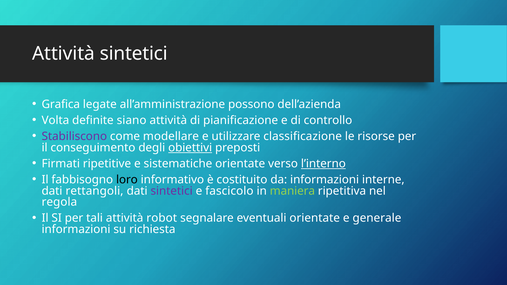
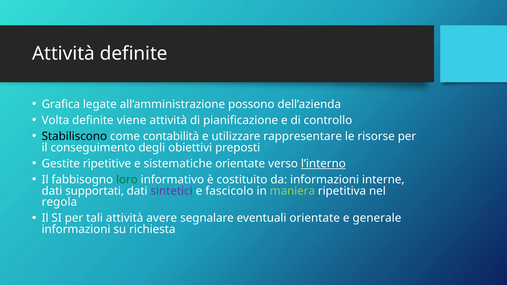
Attività sintetici: sintetici -> definite (134, 54)
siano: siano -> viene (132, 120)
Stabiliscono colour: purple -> black (74, 136)
modellare: modellare -> contabilità (171, 136)
classificazione: classificazione -> rappresentare (303, 136)
obiettivi underline: present -> none (190, 148)
Firmati: Firmati -> Gestite (61, 164)
loro colour: black -> green (127, 180)
rettangoli: rettangoli -> supportati (95, 191)
robot: robot -> avere (162, 218)
